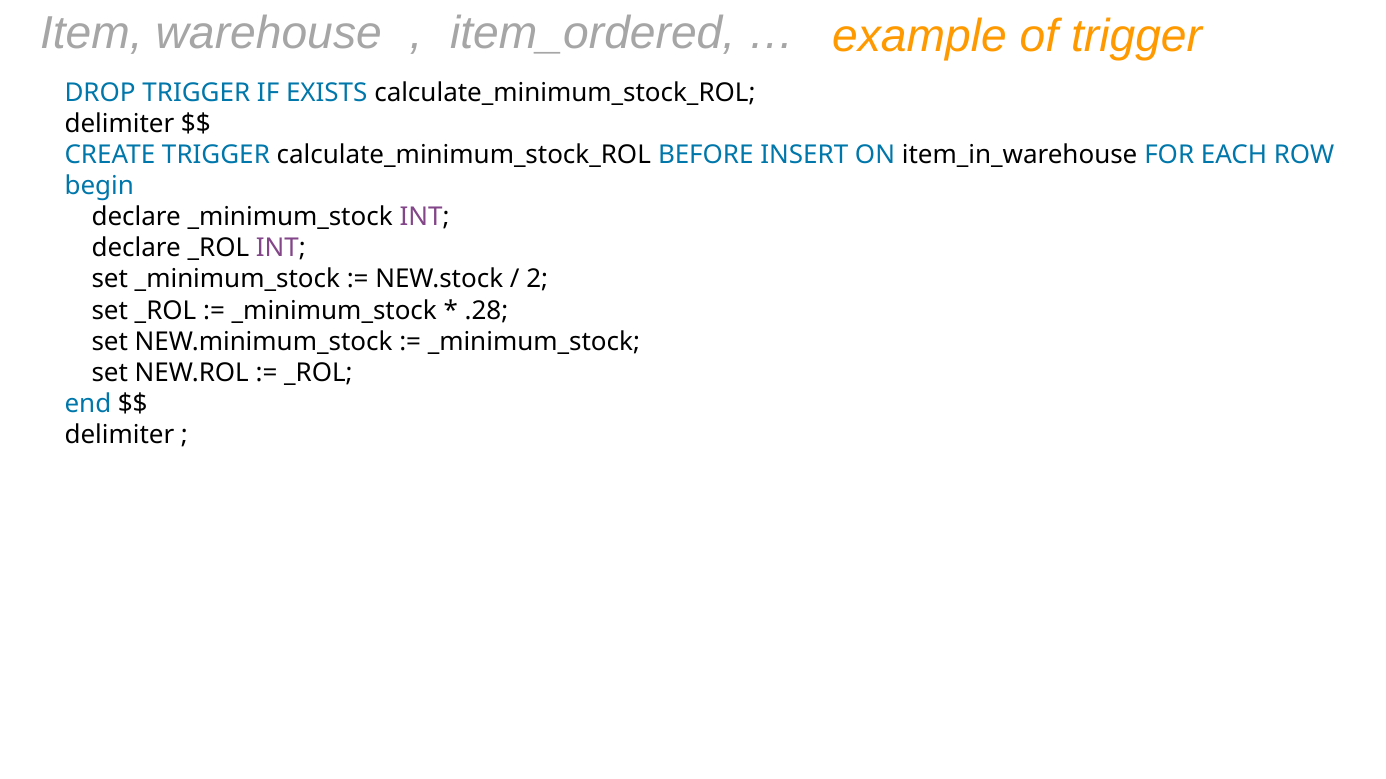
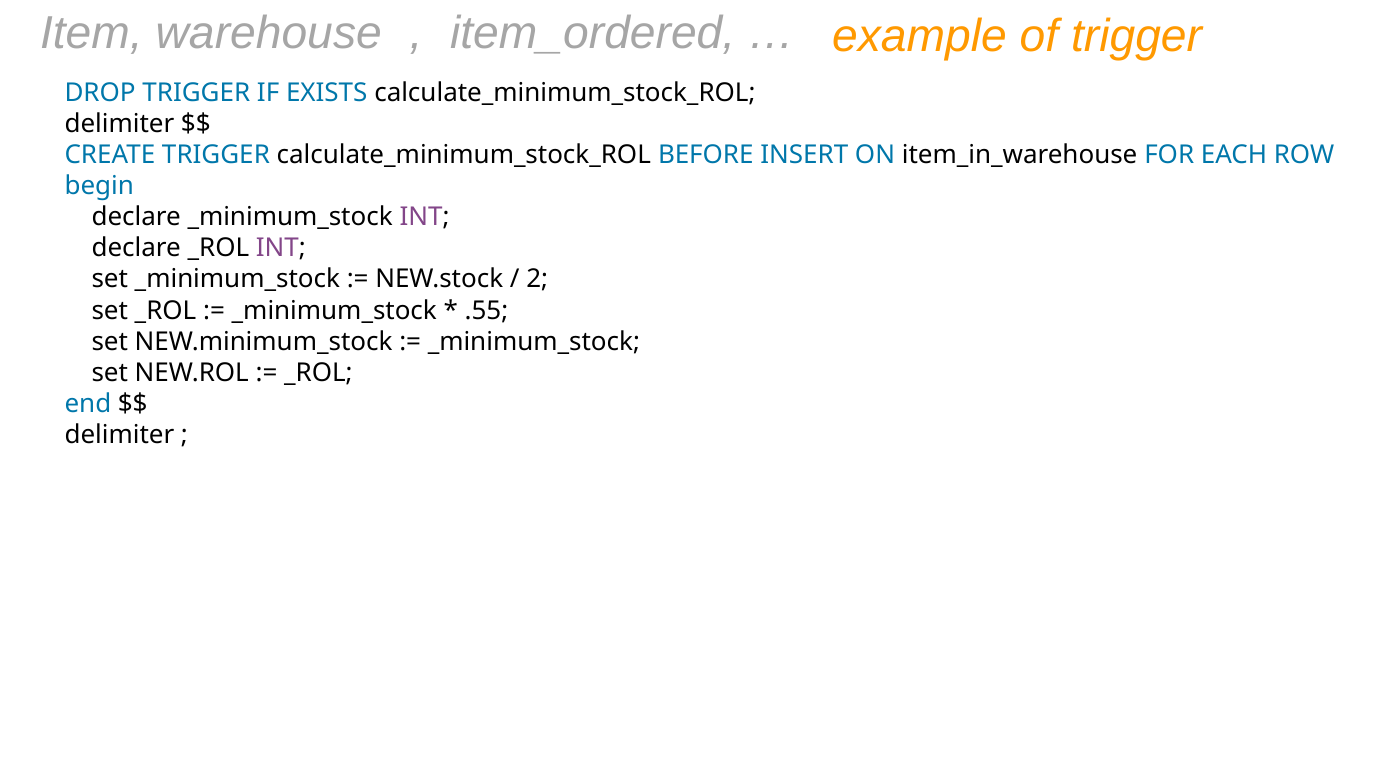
.28: .28 -> .55 (486, 311)
